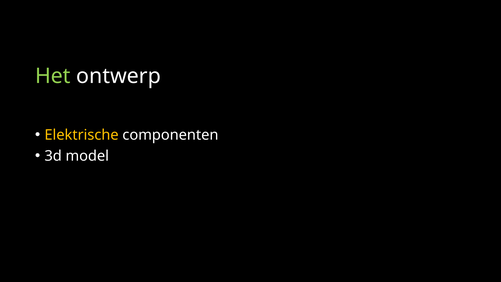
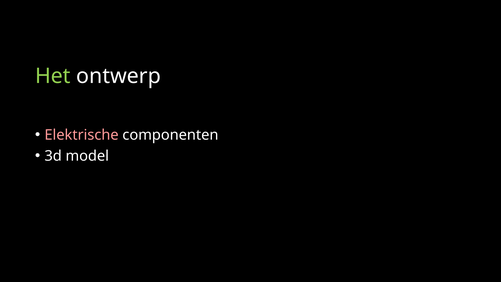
Elektrische colour: yellow -> pink (82, 135)
